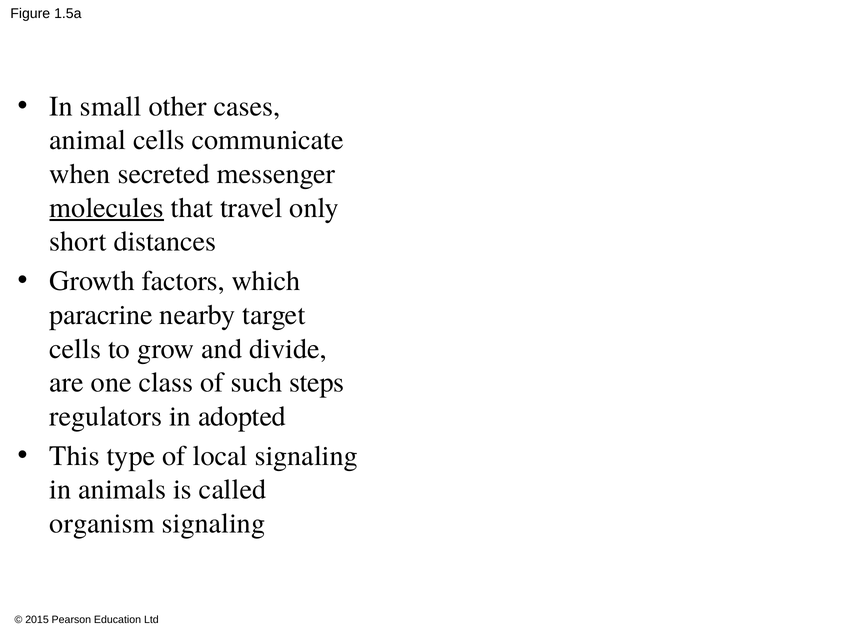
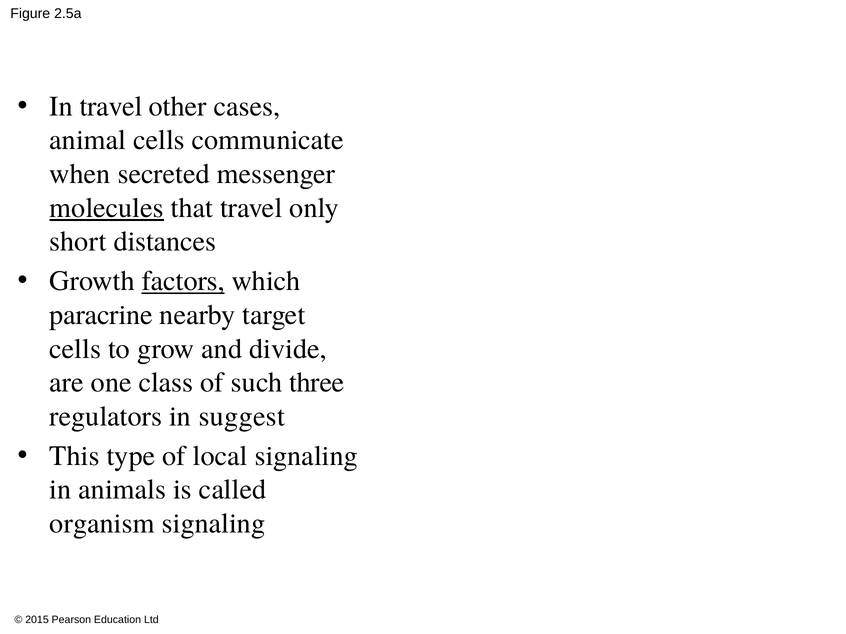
1.5a: 1.5a -> 2.5a (68, 14)
In small: small -> travel (111, 106)
factors underline: none -> present (183, 281)
steps: steps -> three (317, 383)
adopted: adopted -> suggest (242, 417)
